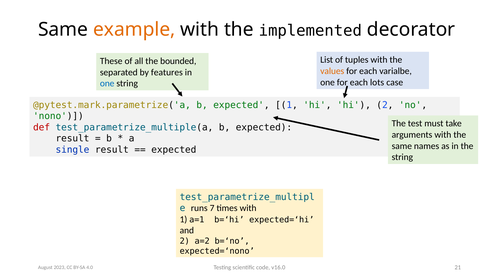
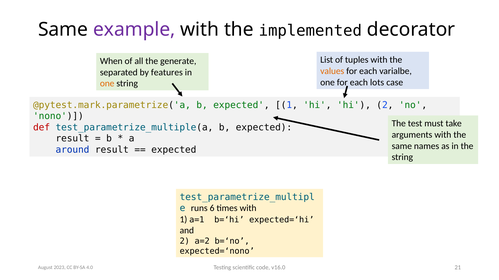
example colour: orange -> purple (134, 30)
These: These -> When (111, 61)
bounded: bounded -> generate (178, 61)
one colour: blue -> orange (107, 84)
single: single -> around (72, 150)
7: 7 -> 6 (212, 209)
